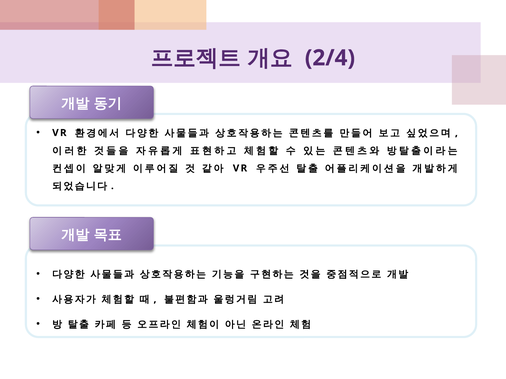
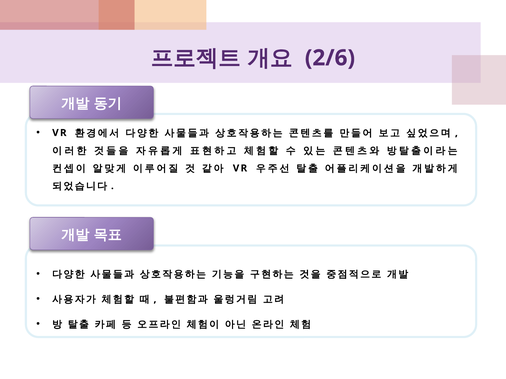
2/4: 2/4 -> 2/6 (330, 58)
